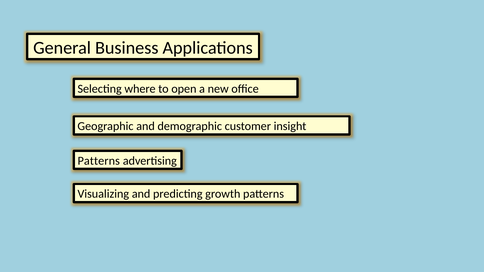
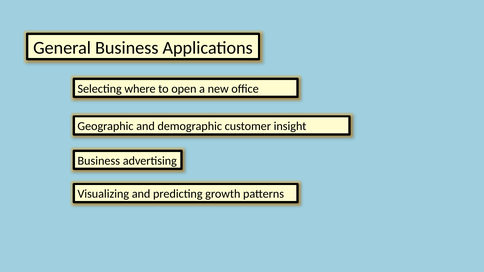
Patterns: Patterns -> Business (99, 161)
